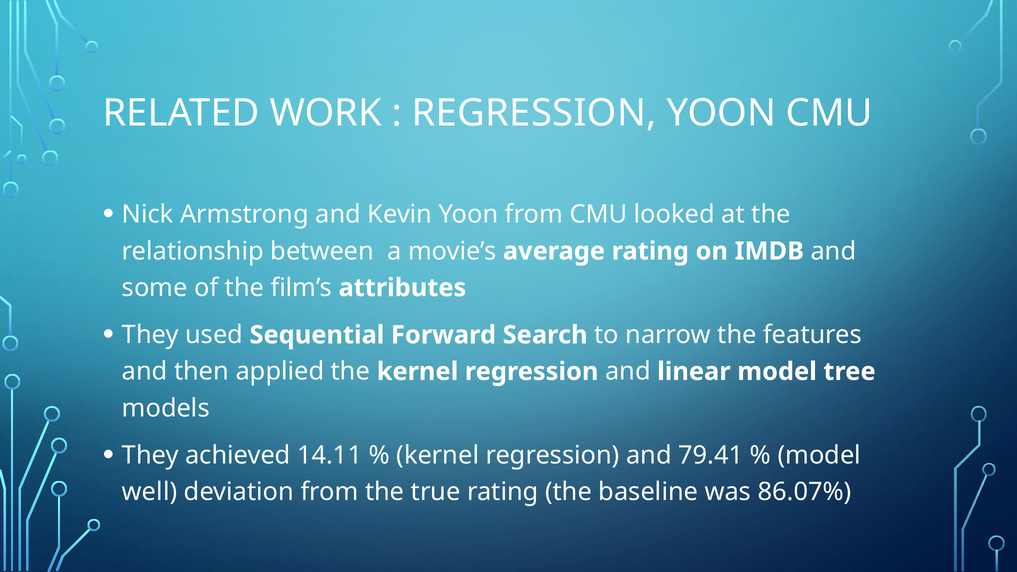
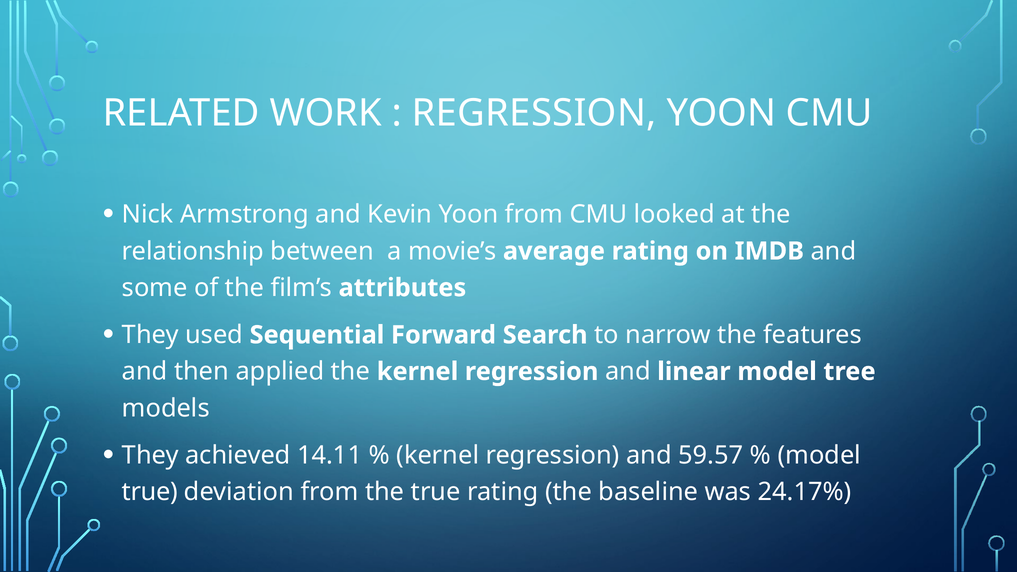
79.41: 79.41 -> 59.57 (711, 455)
well: well -> true (150, 492)
86.07%: 86.07% -> 24.17% (805, 492)
